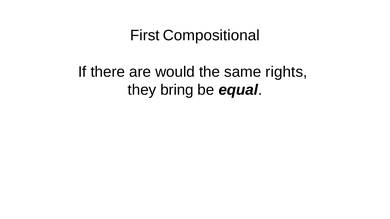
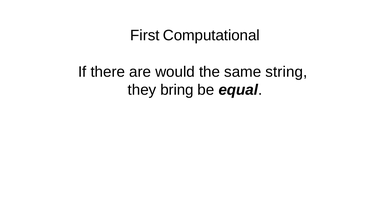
Compositional: Compositional -> Computational (211, 36)
rights: rights -> string (286, 72)
